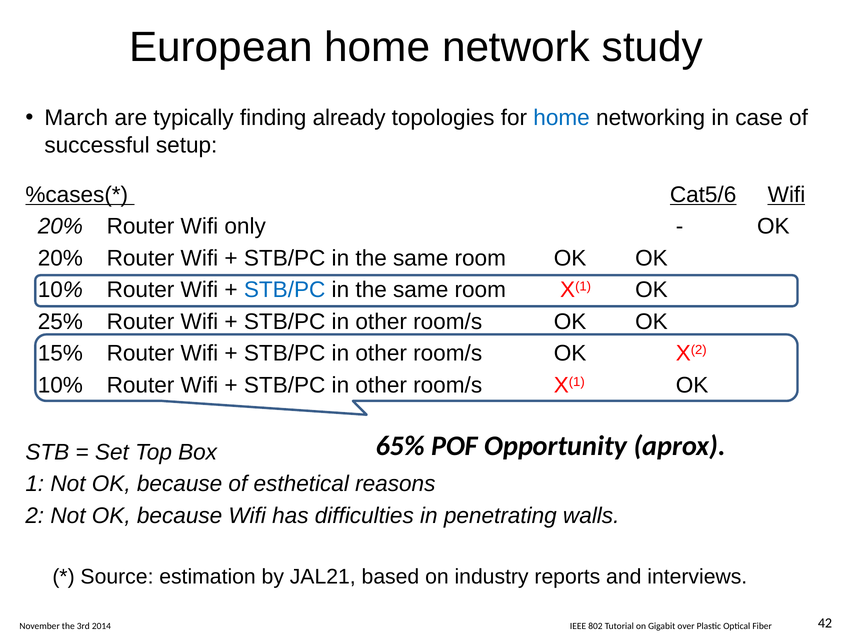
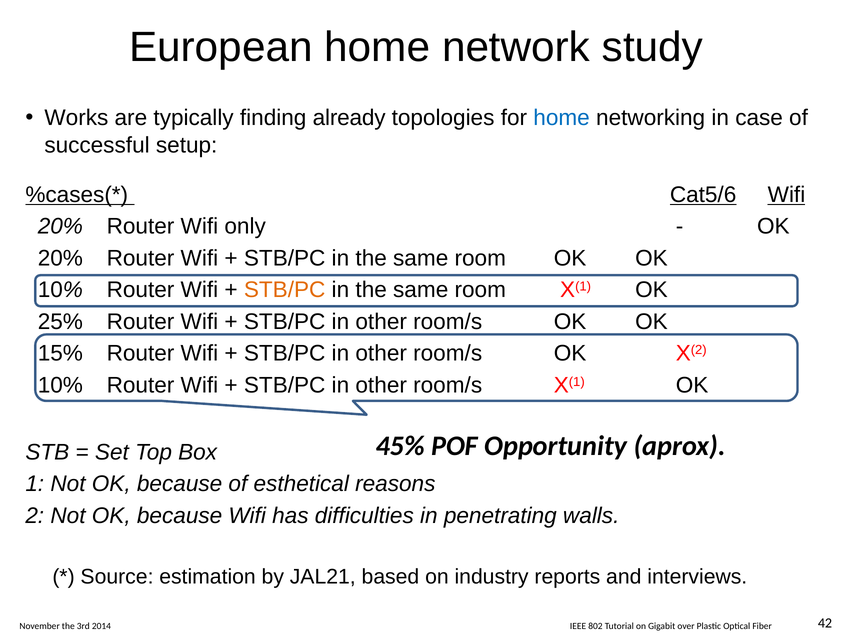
March: March -> Works (76, 118)
STB/PC colour: blue -> orange (285, 290)
65%: 65% -> 45% (400, 446)
